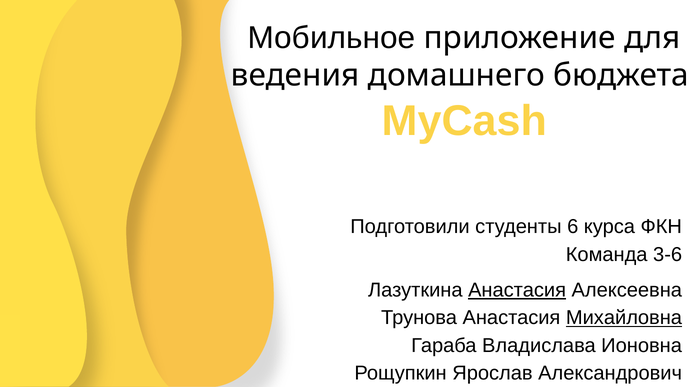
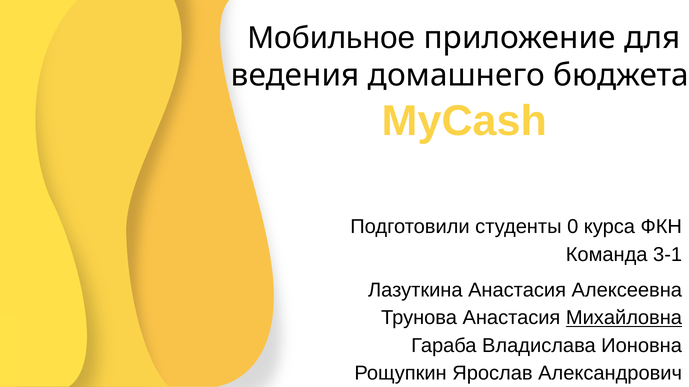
6: 6 -> 0 (573, 227)
3-6: 3-6 -> 3-1 (668, 255)
Анастасия underline: present -> none (517, 291)
